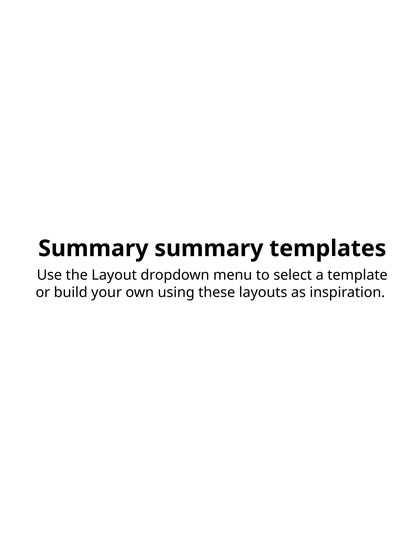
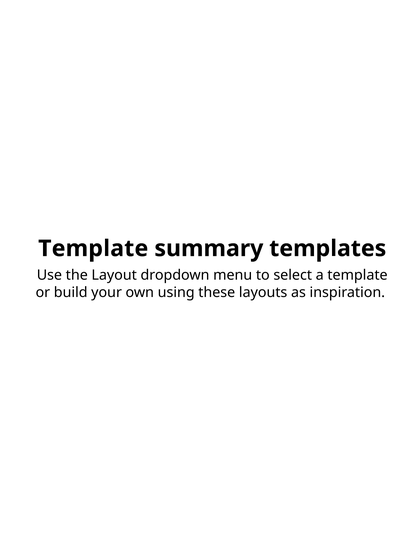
Summary: Summary -> Template (93, 248)
